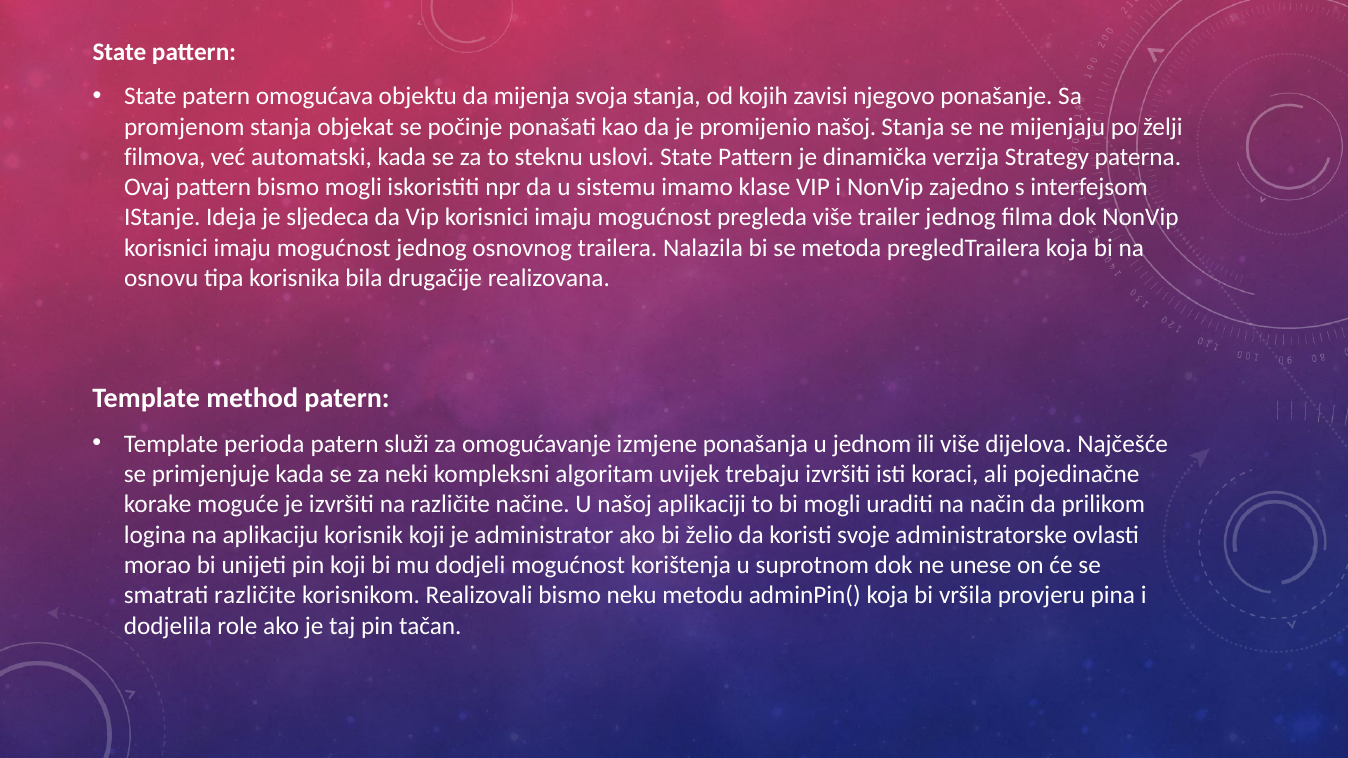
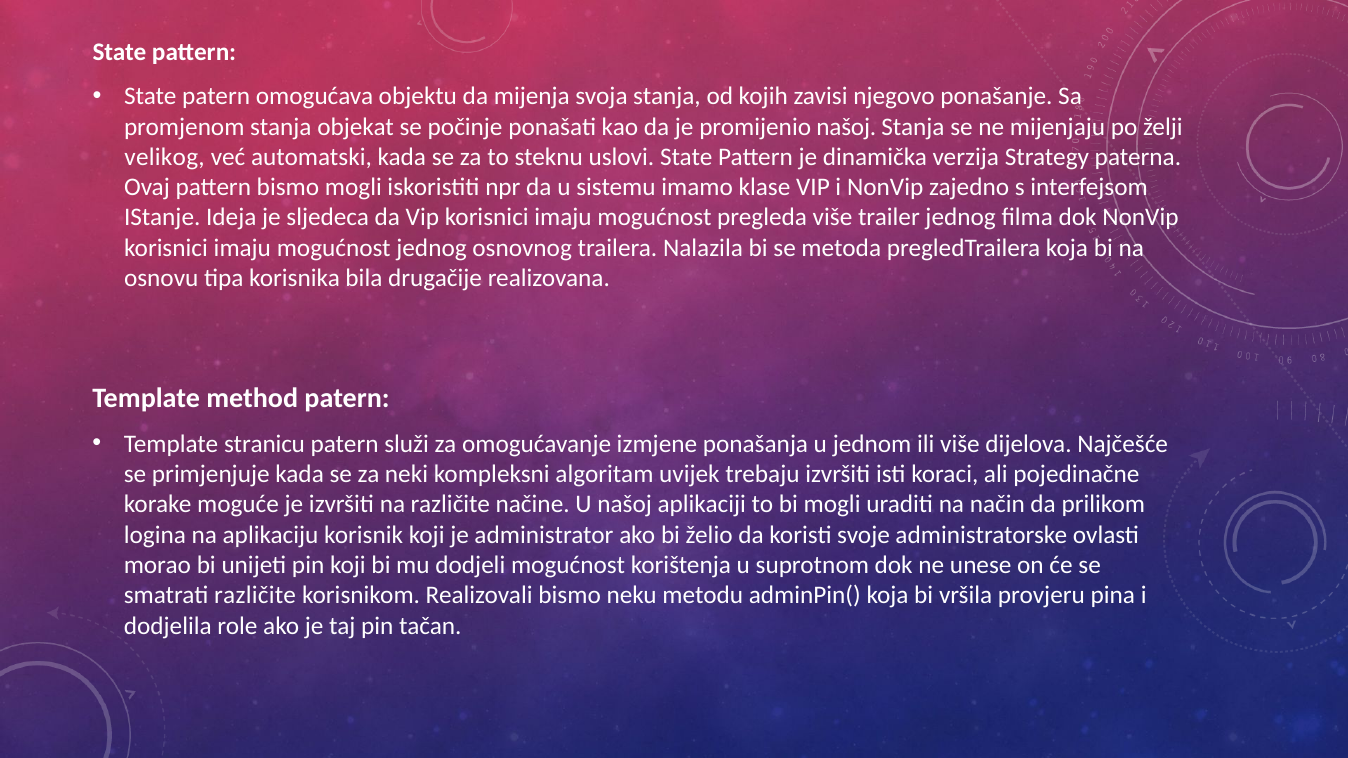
filmova: filmova -> velikog (165, 157)
perioda: perioda -> stranicu (265, 444)
